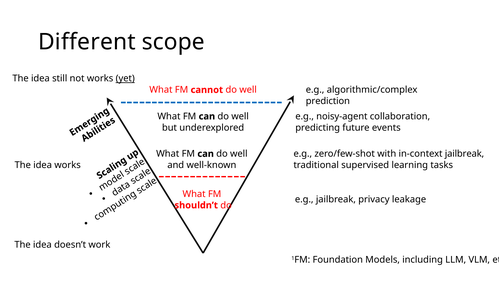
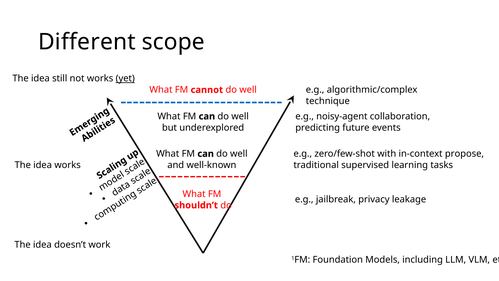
prediction: prediction -> technique (328, 101)
in-context jailbreak: jailbreak -> propose (464, 154)
